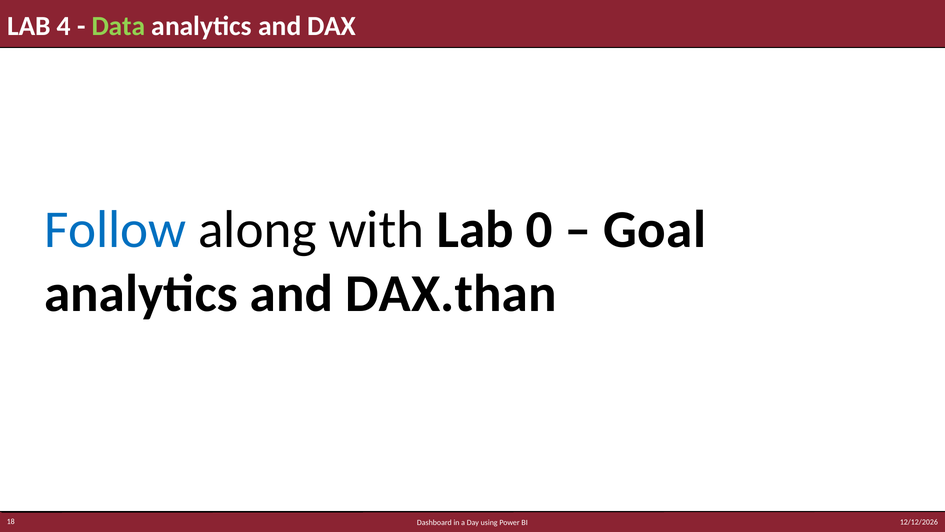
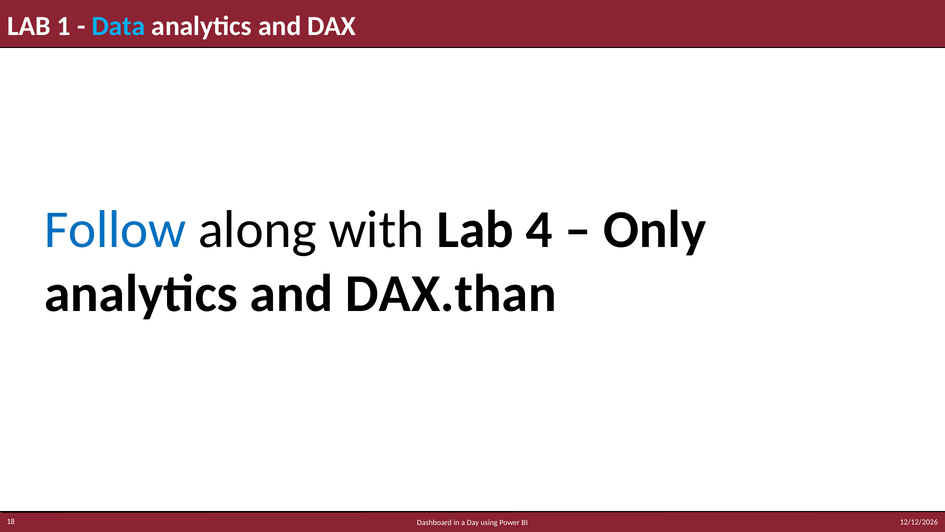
4: 4 -> 1 (64, 26)
Data colour: light green -> light blue (119, 26)
0: 0 -> 4 (539, 229)
Goal: Goal -> Only (655, 229)
